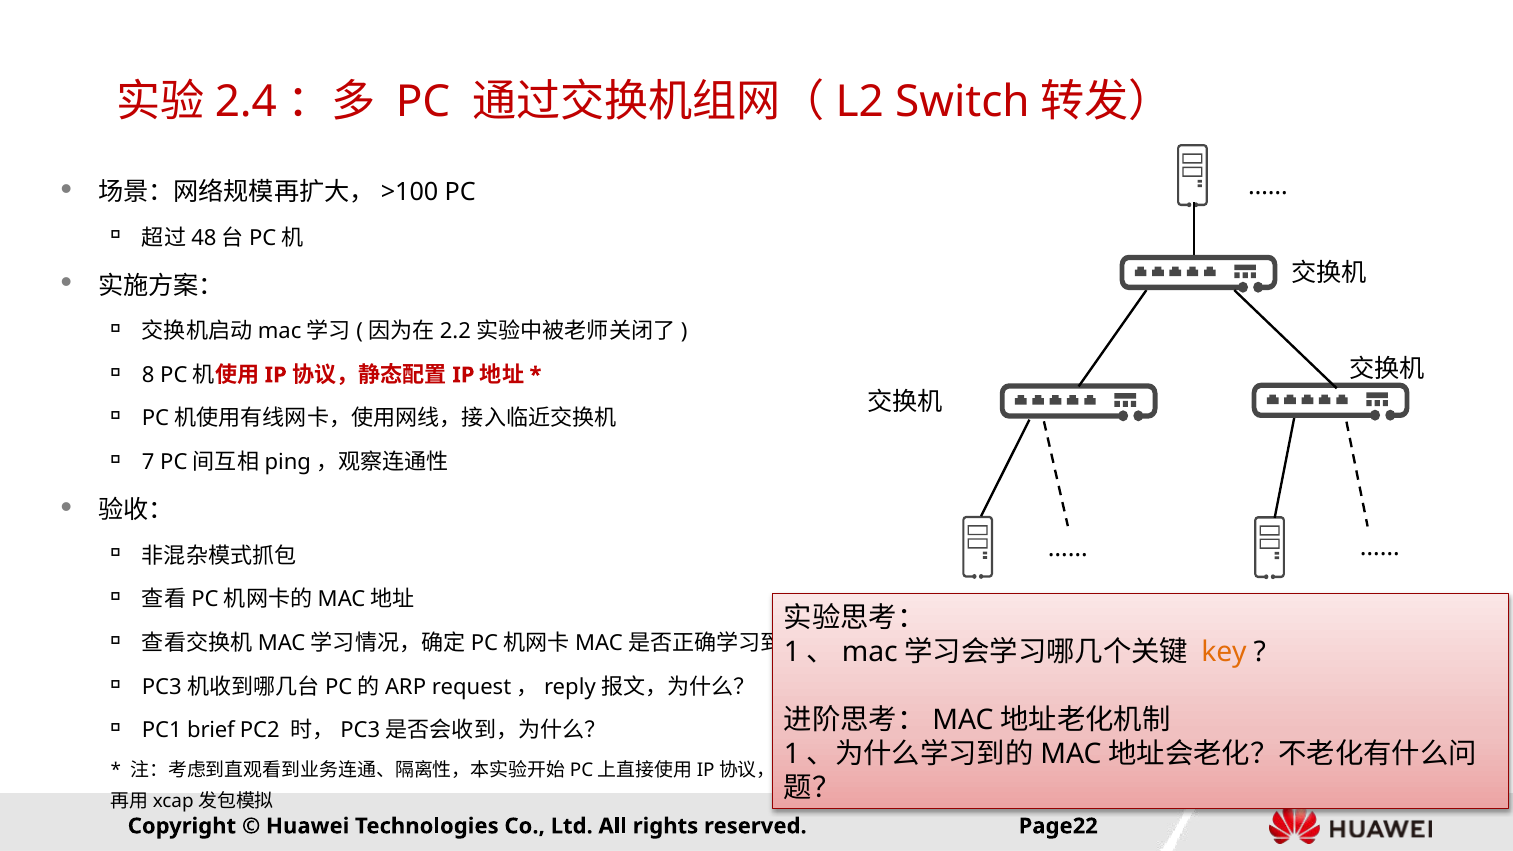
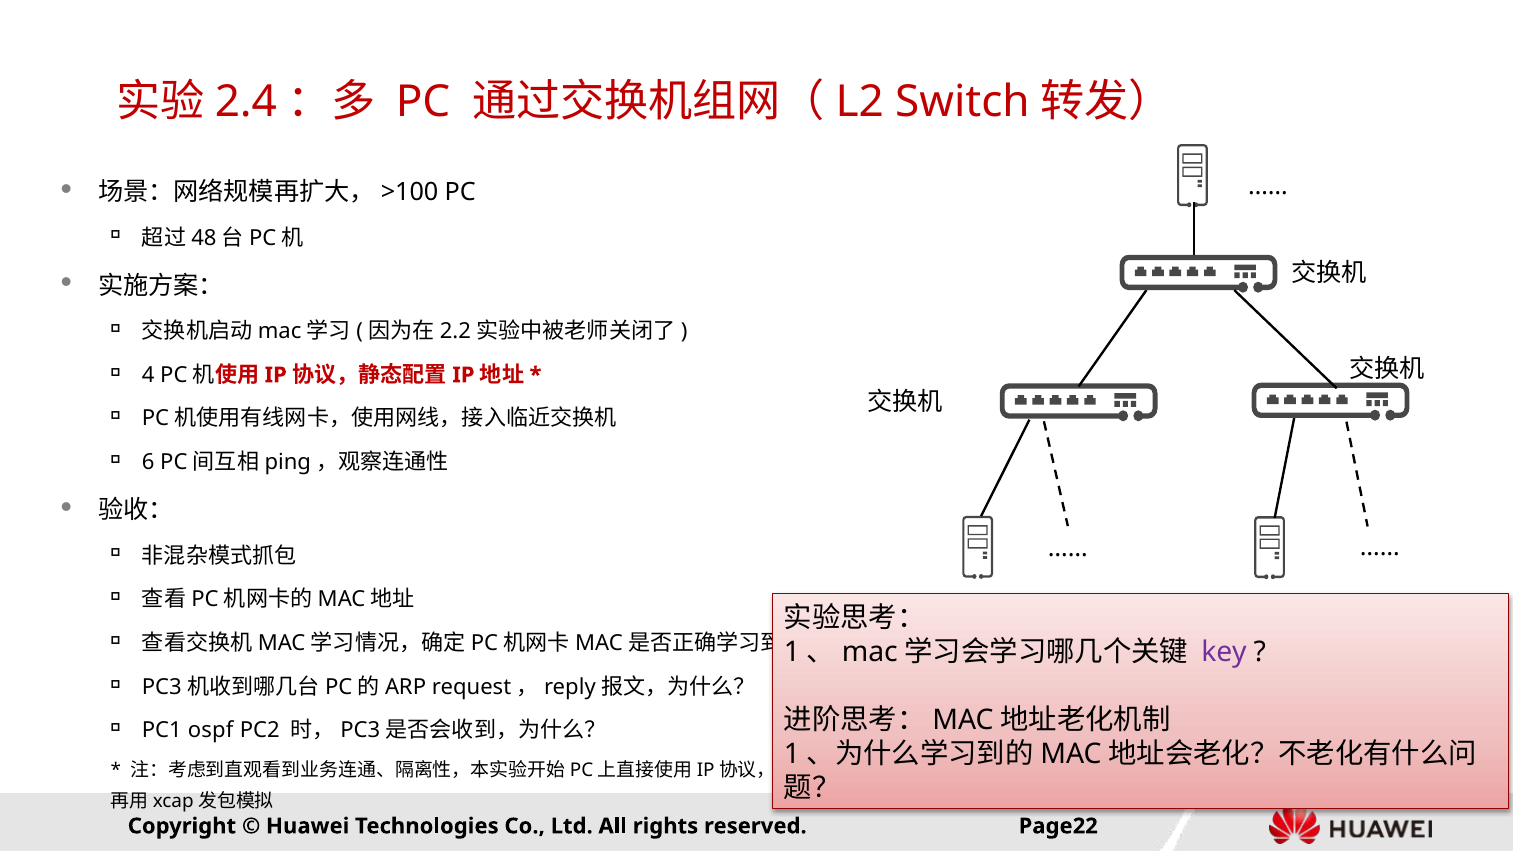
8: 8 -> 4 (148, 375)
7: 7 -> 6 (148, 462)
key colour: orange -> purple (1224, 652)
brief: brief -> ospf (211, 731)
